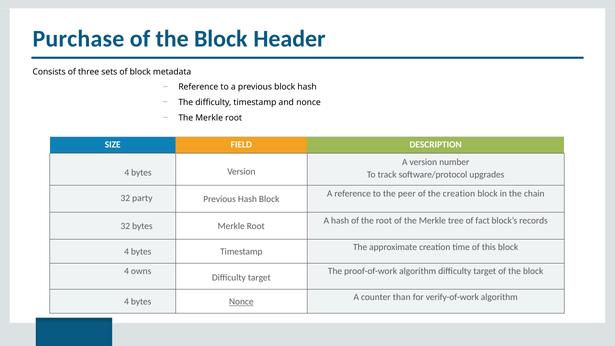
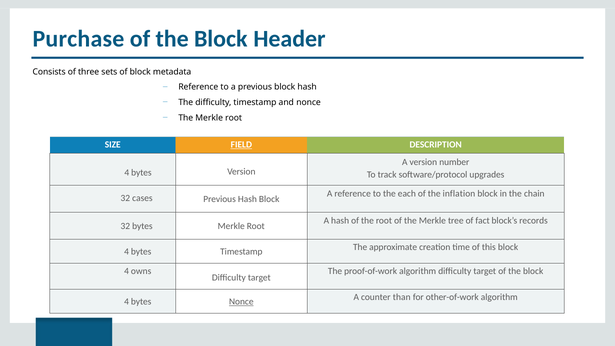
FIELD underline: none -> present (241, 145)
peer: peer -> each (407, 194)
the creation: creation -> inflation (459, 194)
party: party -> cases (142, 198)
verify-of-work: verify-of-work -> other-of-work (452, 297)
